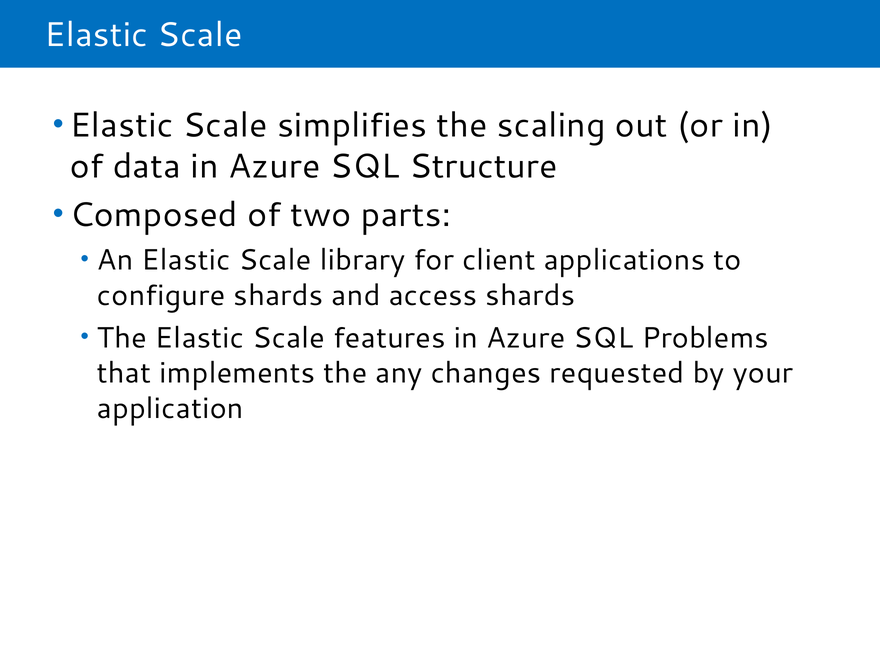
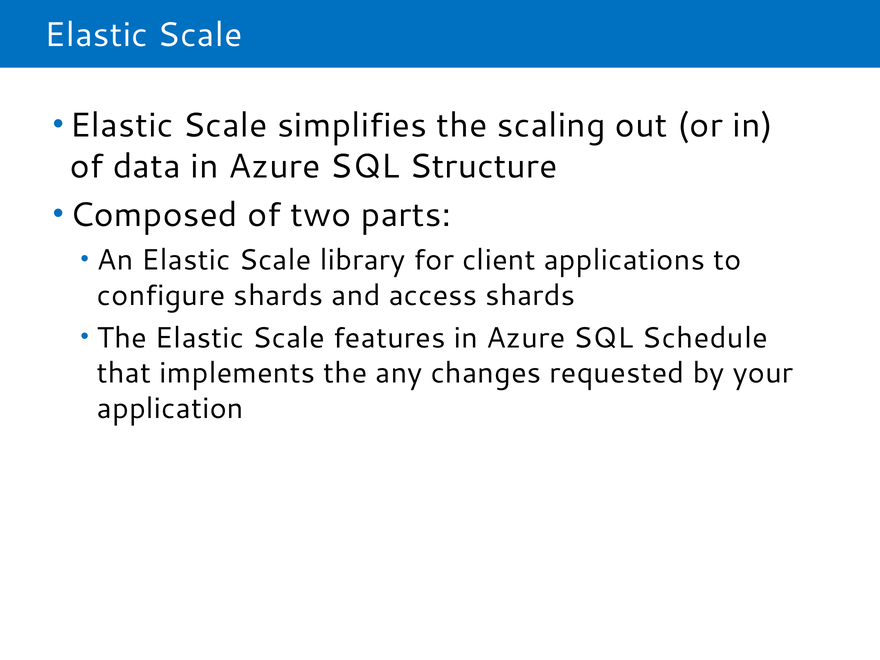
Problems: Problems -> Schedule (705, 338)
